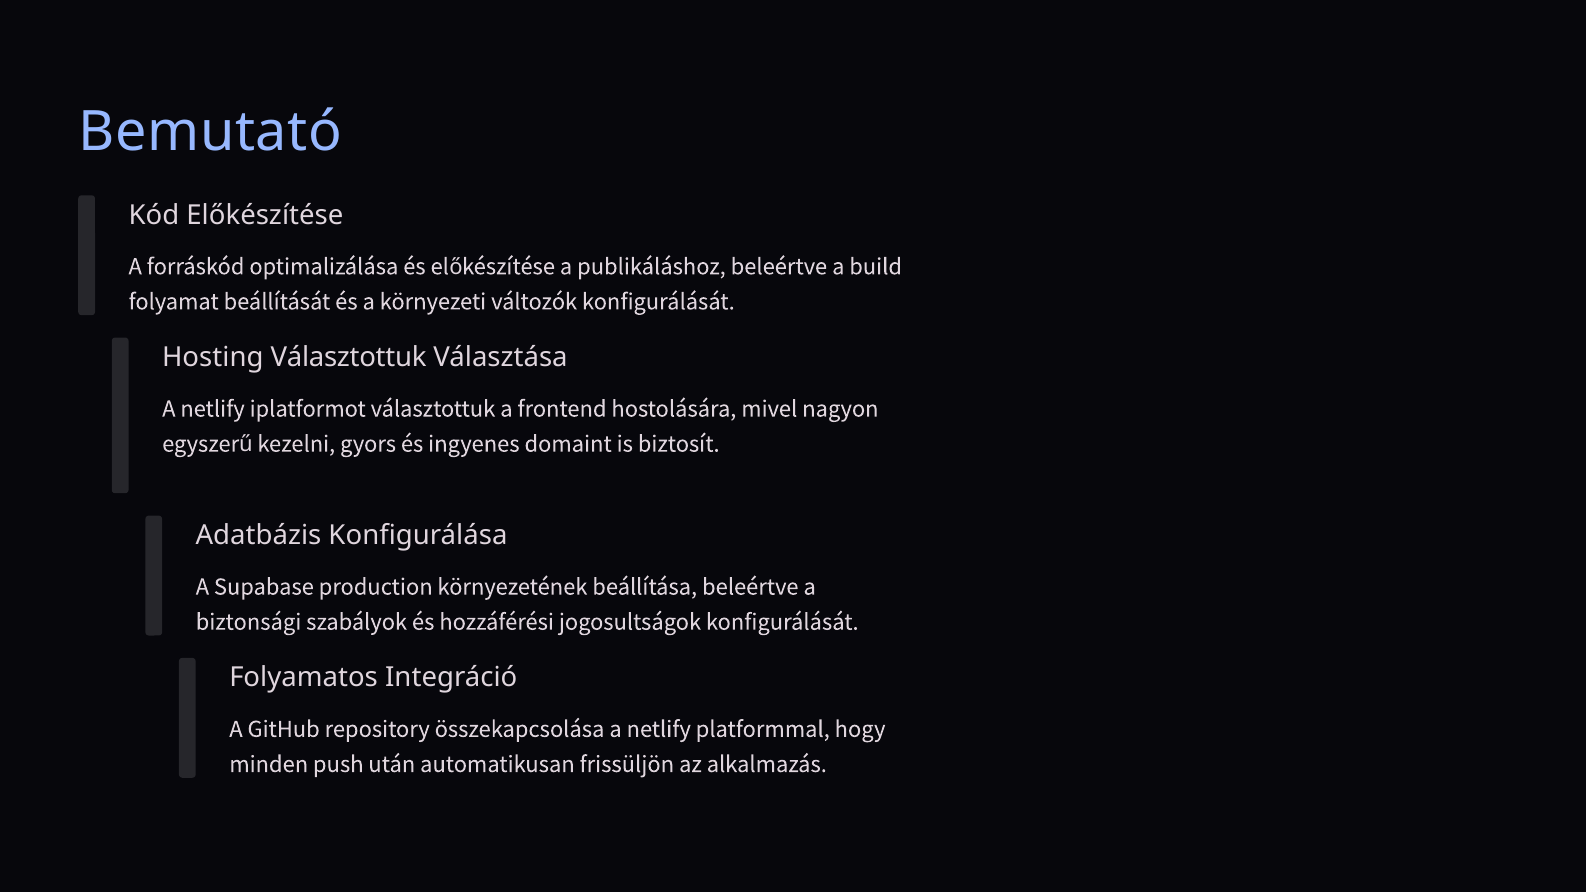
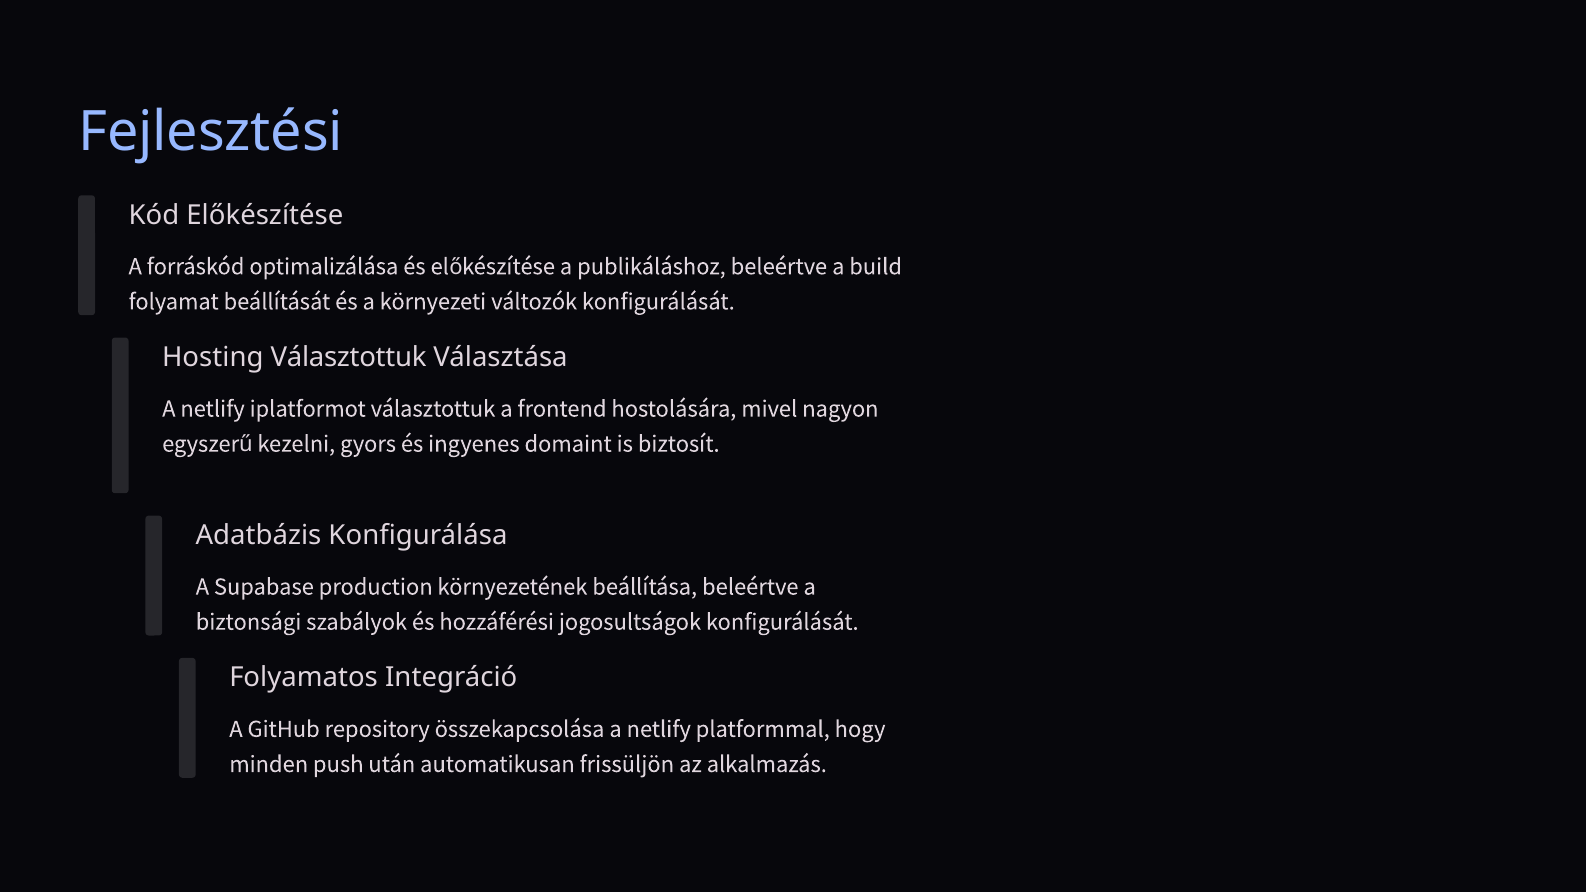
Bemutató: Bemutató -> Fejlesztési (211, 132)
